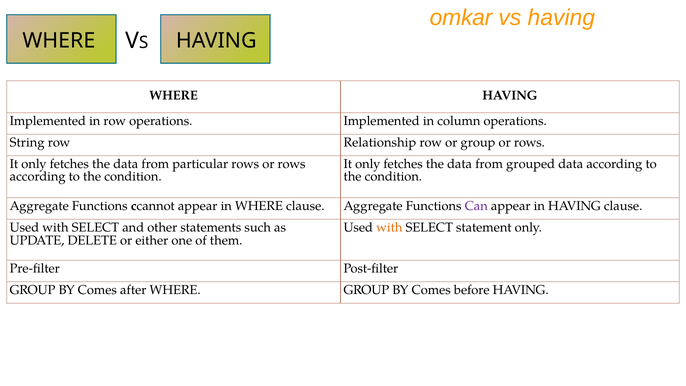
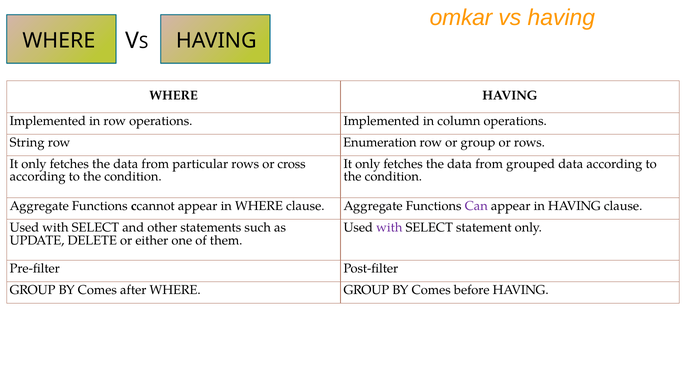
Relationship: Relationship -> Enumeration (380, 142)
rows or rows: rows -> cross (292, 164)
with colour: orange -> purple (389, 227)
